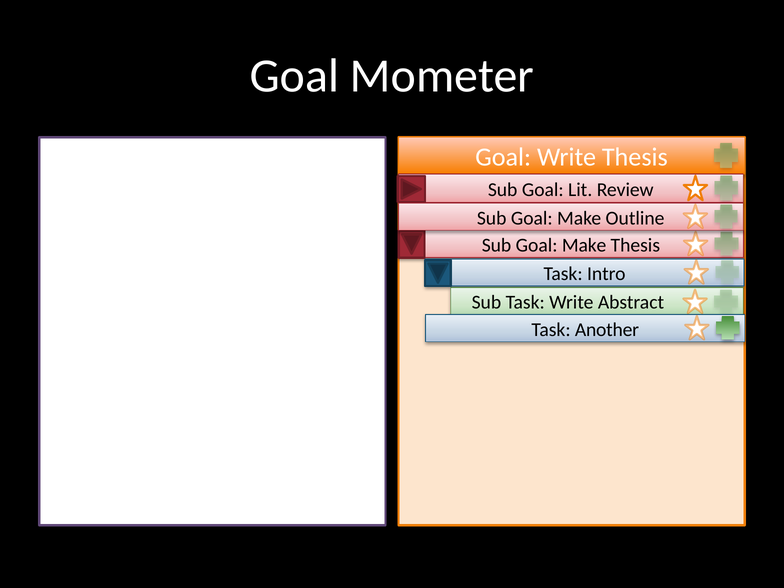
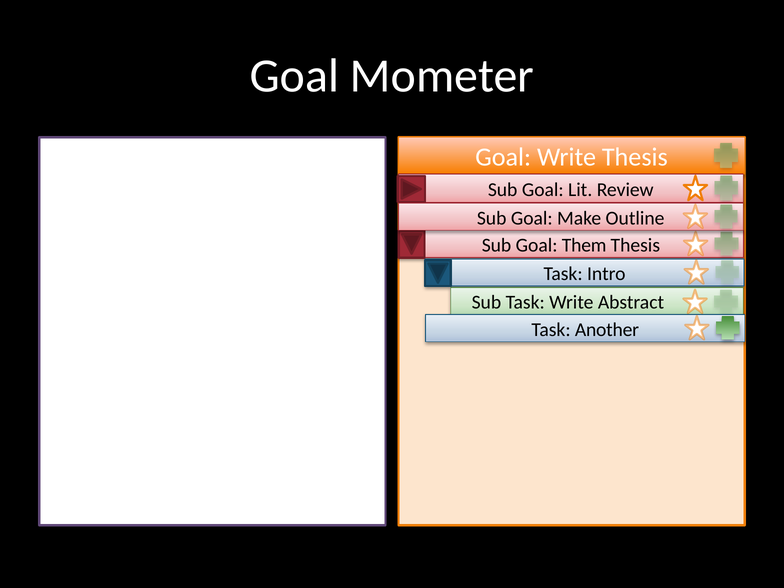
Make: Make -> Them (584, 245)
